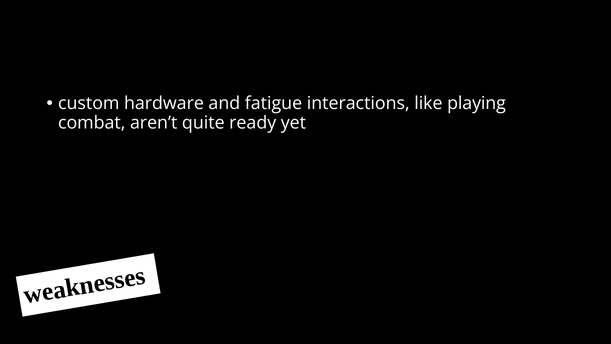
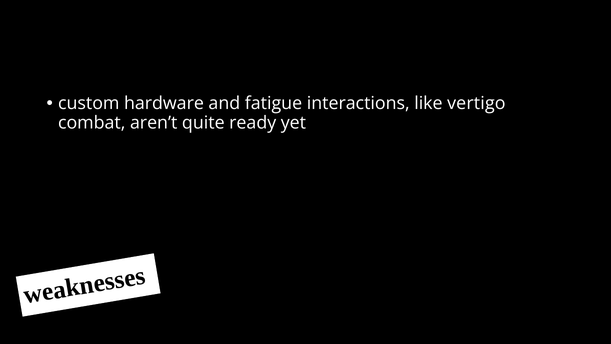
playing: playing -> vertigo (476, 103)
